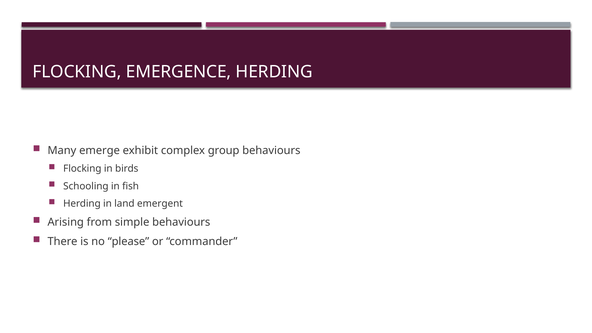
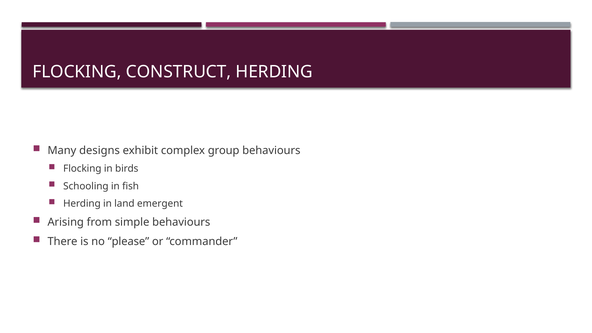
EMERGENCE: EMERGENCE -> CONSTRUCT (179, 72)
emerge: emerge -> designs (100, 150)
